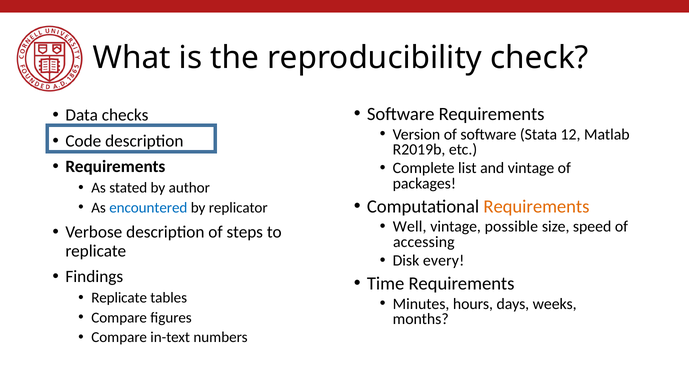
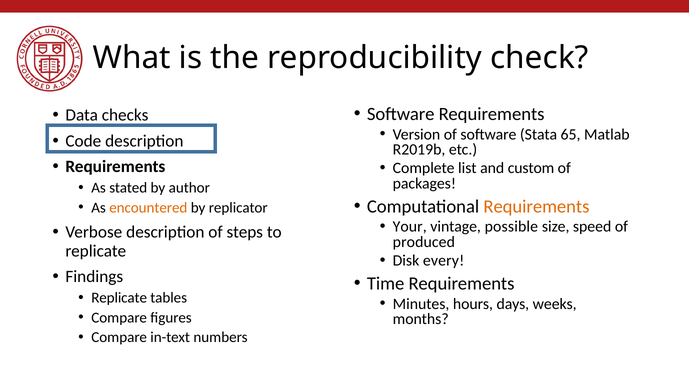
12: 12 -> 65 (571, 134)
and vintage: vintage -> custom (531, 168)
encountered colour: blue -> orange (148, 207)
Well: Well -> Your (410, 227)
accessing: accessing -> produced (424, 242)
